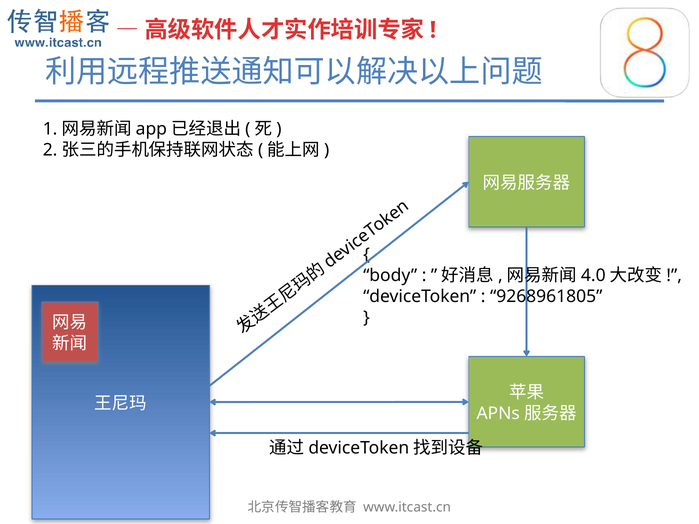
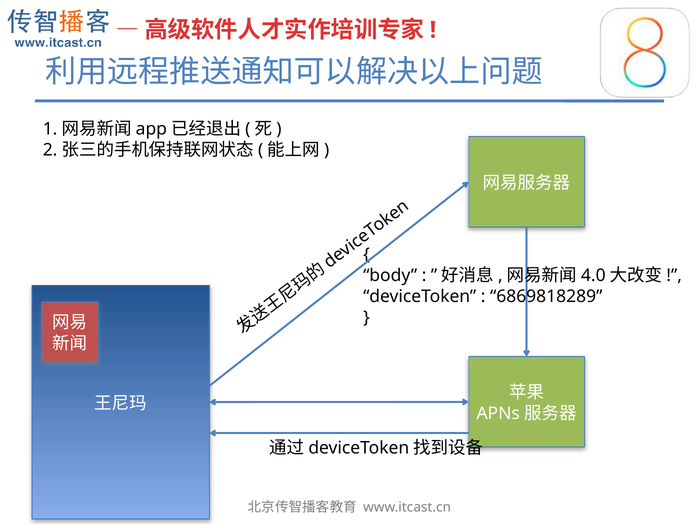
9268961805: 9268961805 -> 6869818289 (546, 297)
